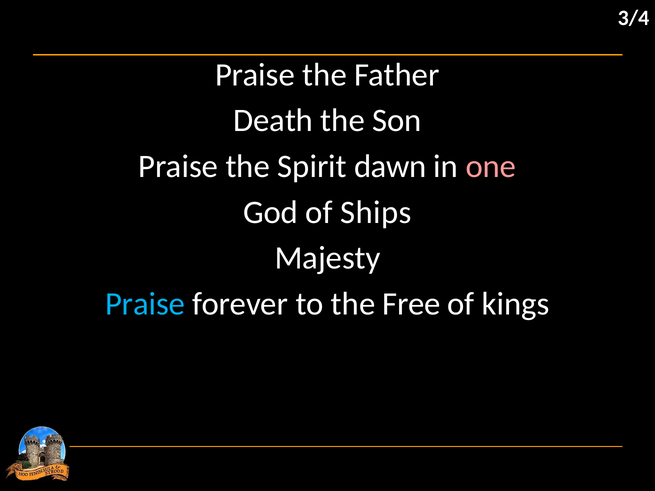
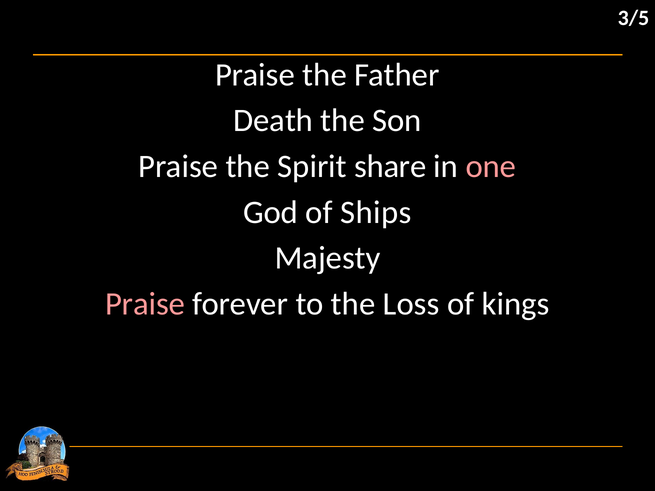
3/4: 3/4 -> 3/5 (633, 18)
dawn: dawn -> share (390, 167)
Praise colour: light blue -> pink (145, 304)
Free: Free -> Loss (411, 304)
